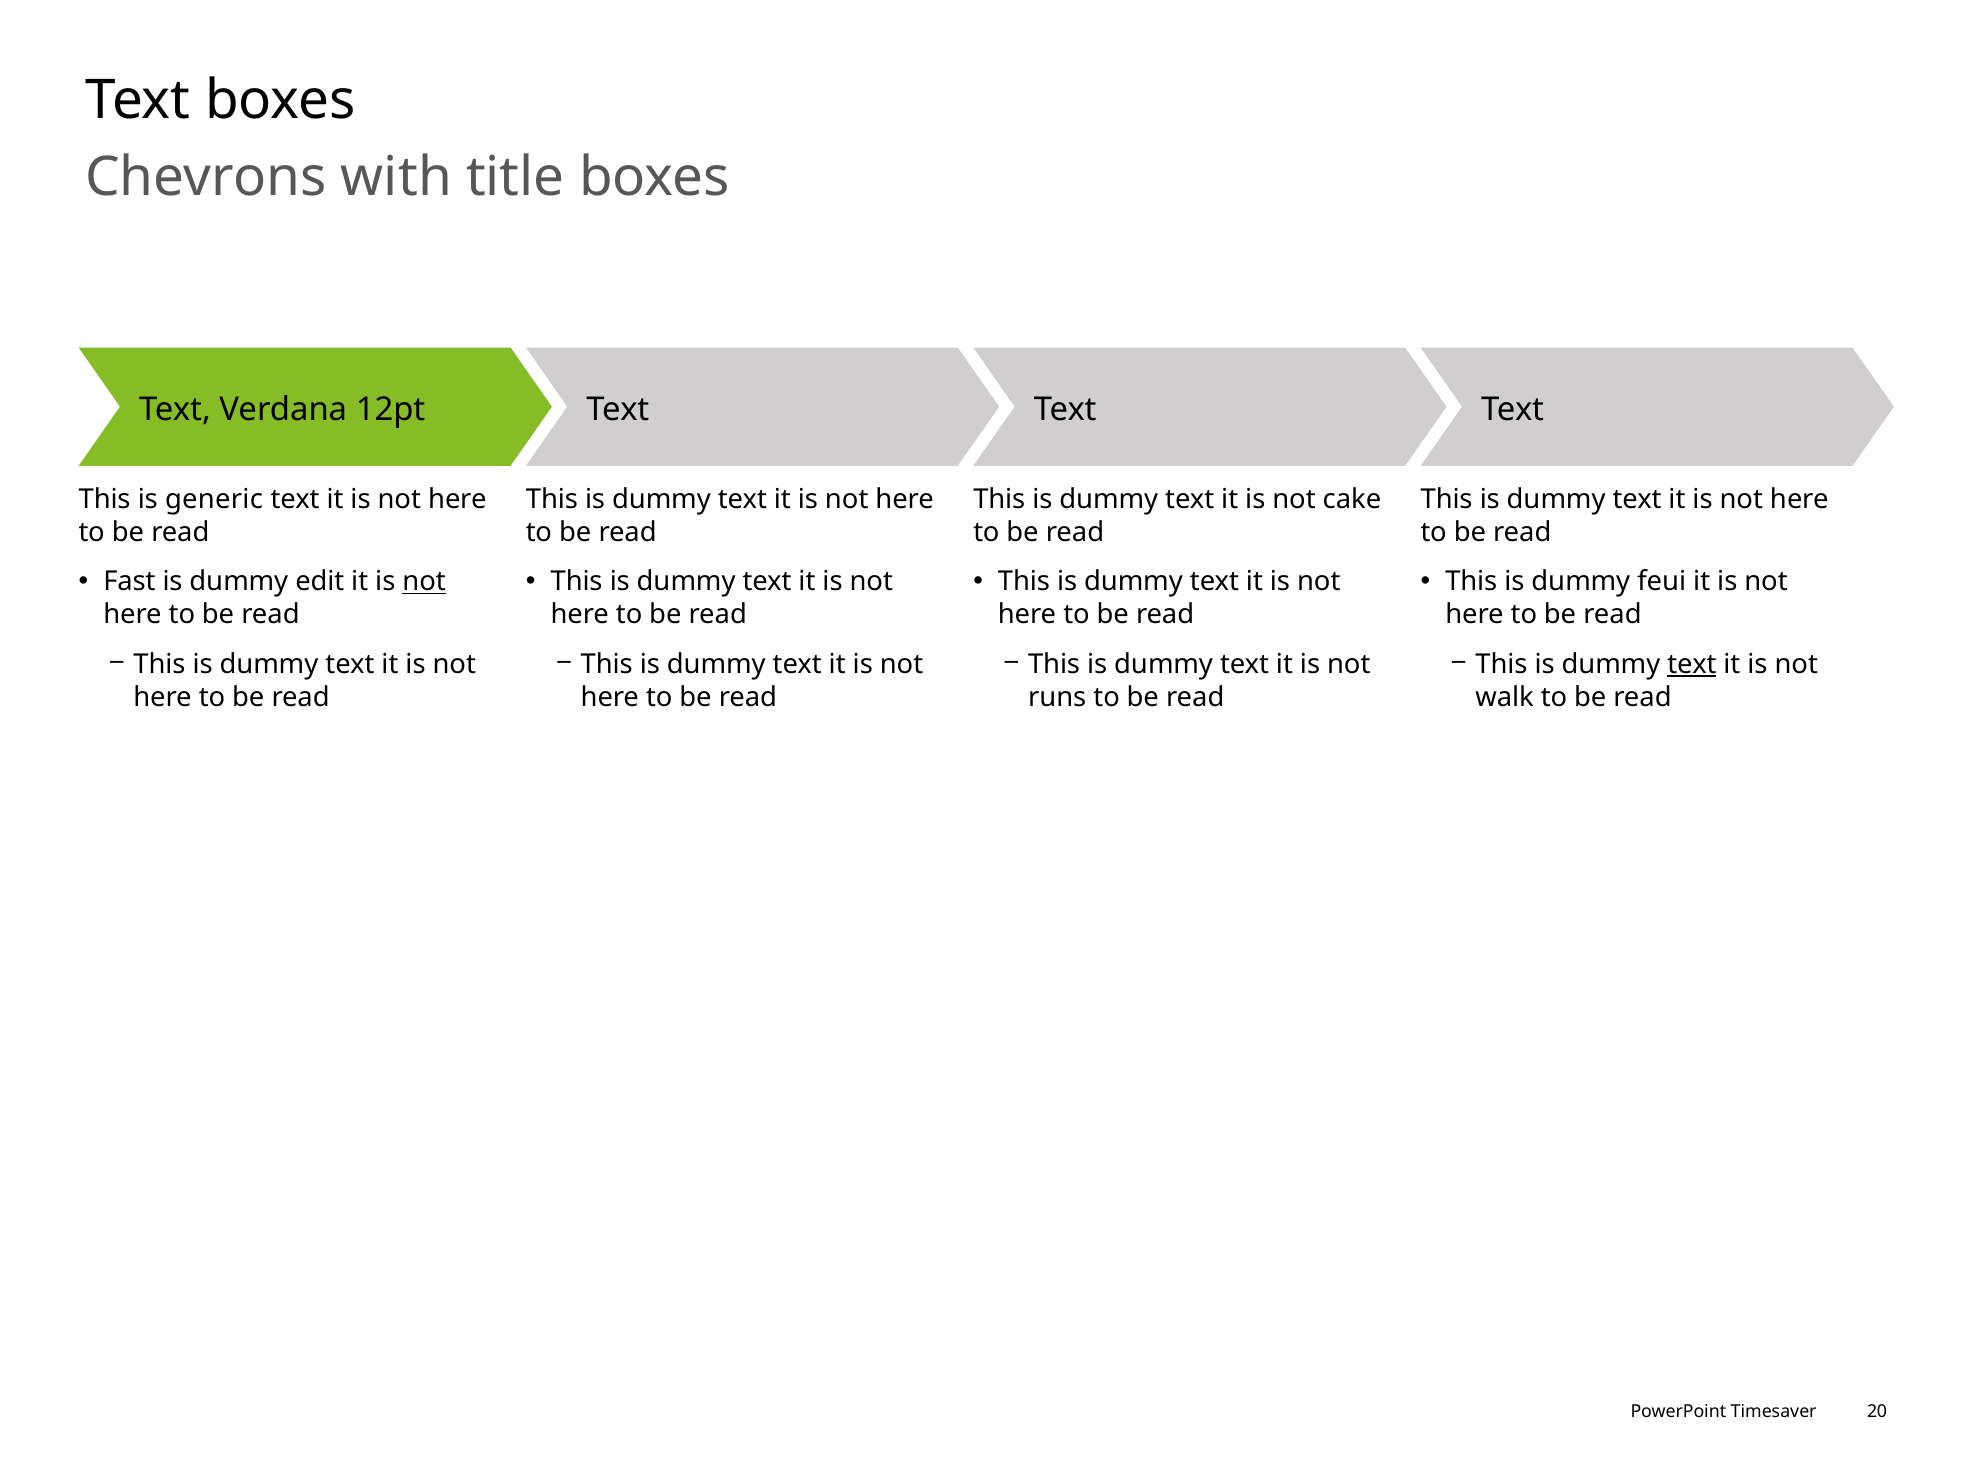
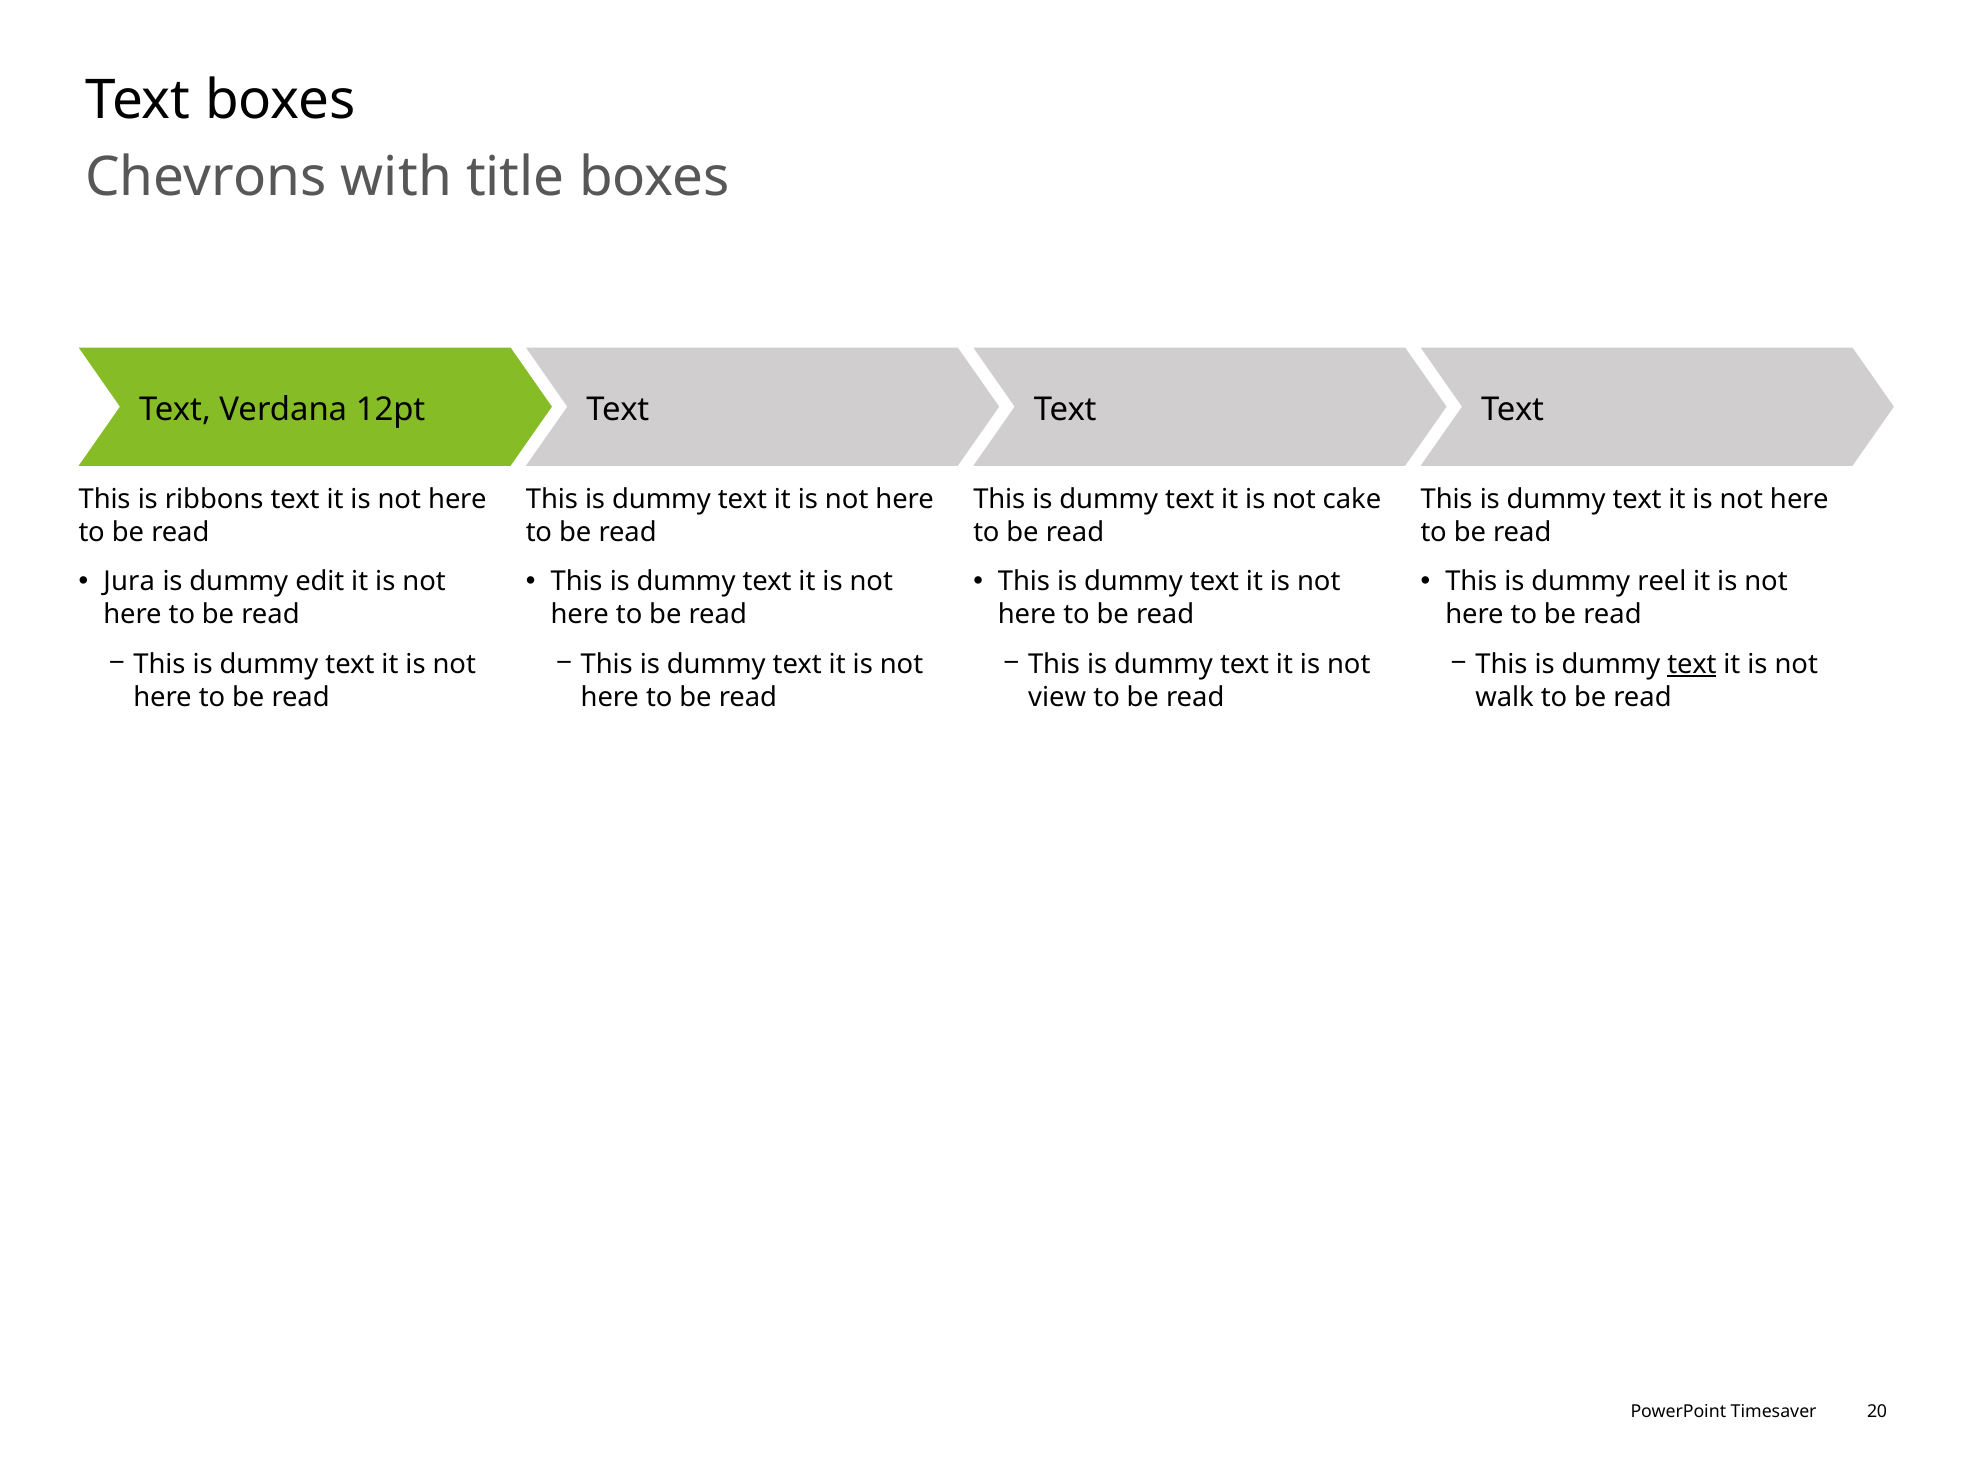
generic: generic -> ribbons (214, 500)
Fast: Fast -> Jura (129, 582)
not underline: present -> none (424, 582)
feui: feui -> reel (1662, 582)
runs: runs -> view (1057, 697)
